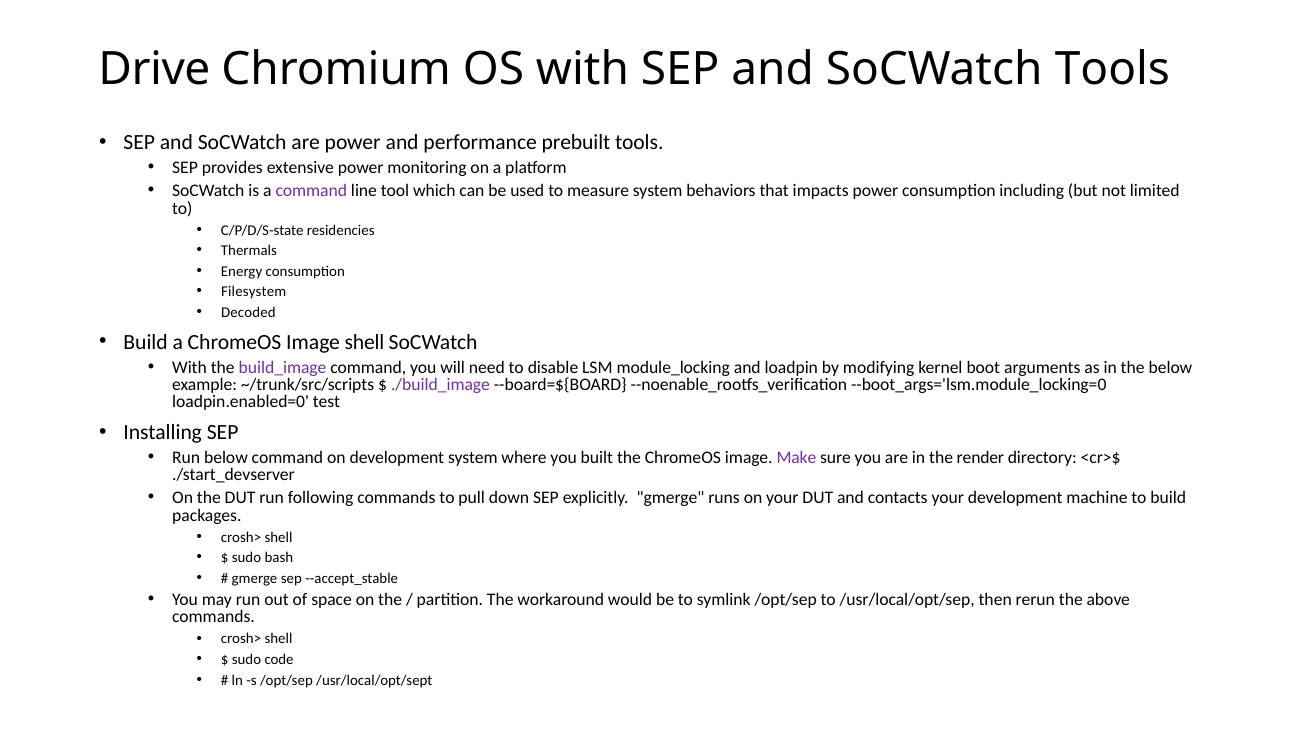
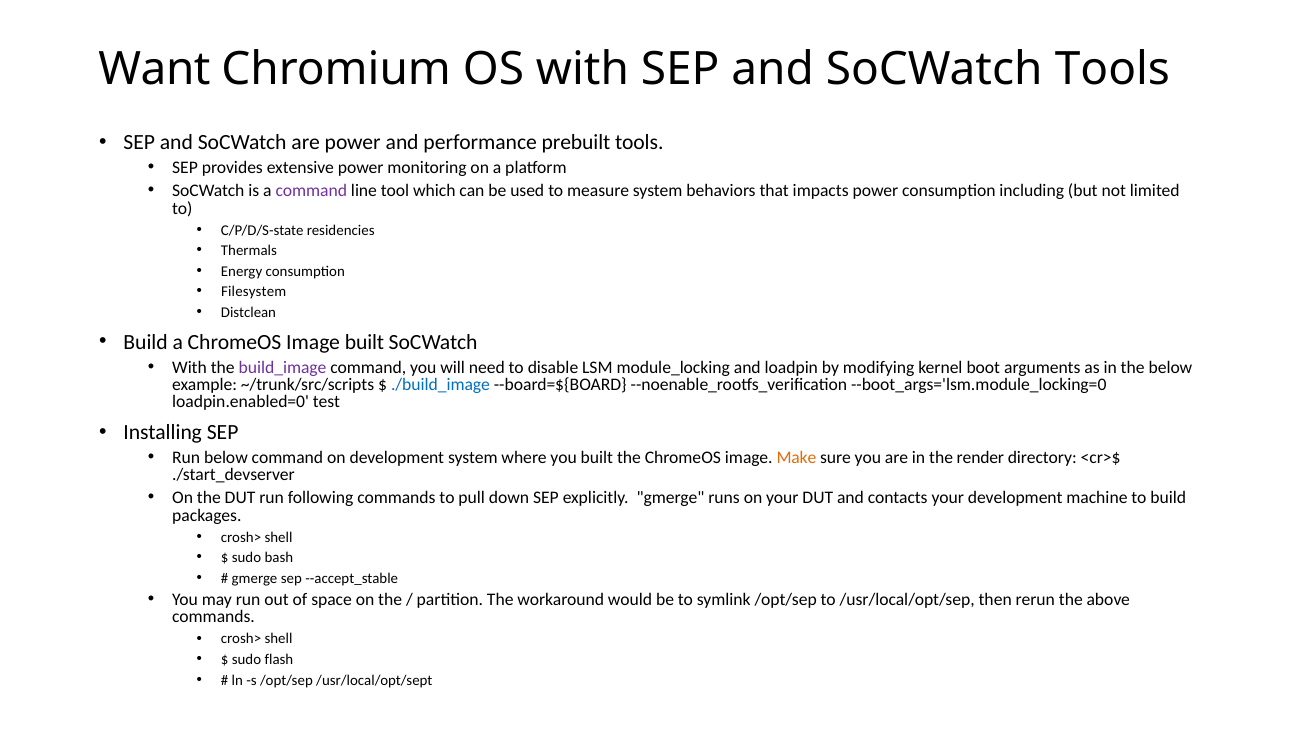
Drive: Drive -> Want (154, 69)
Decoded: Decoded -> Distclean (249, 312)
Image shell: shell -> built (364, 342)
./build_image colour: purple -> blue (440, 384)
Make colour: purple -> orange (796, 458)
code: code -> flash (279, 660)
